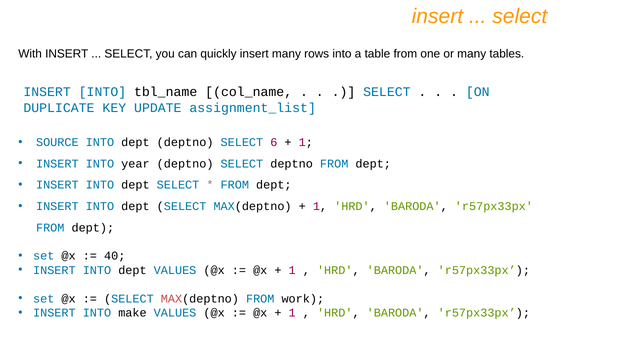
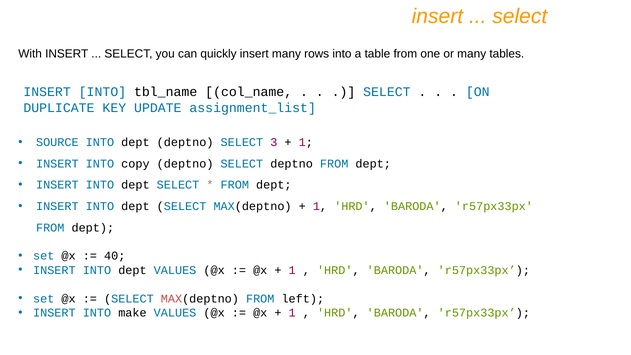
6: 6 -> 3 (274, 142)
year: year -> copy (135, 164)
work: work -> left (303, 299)
